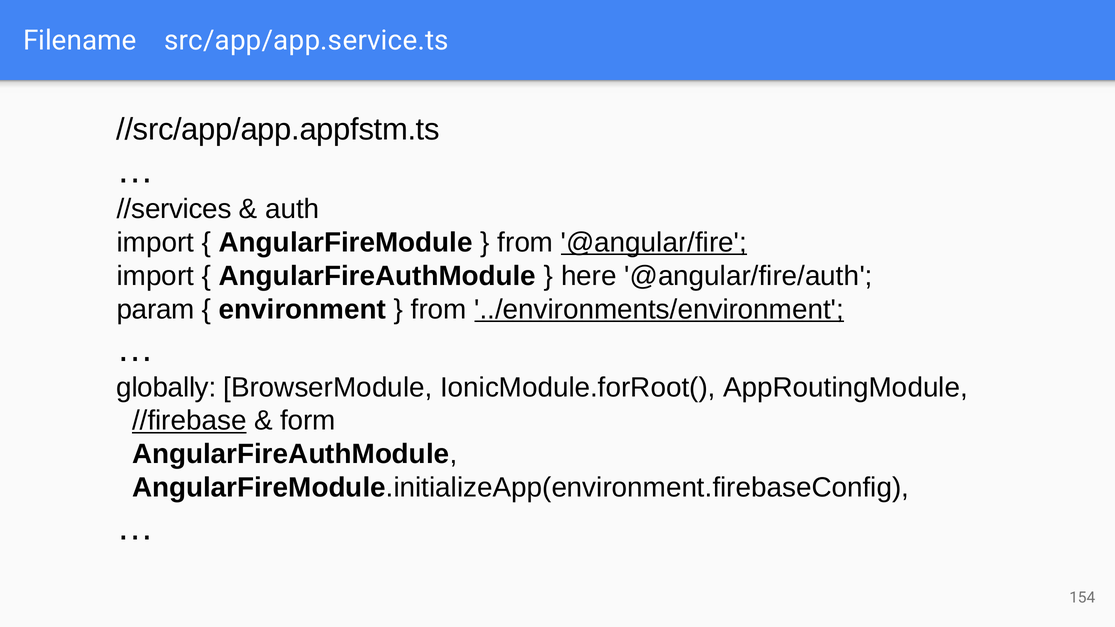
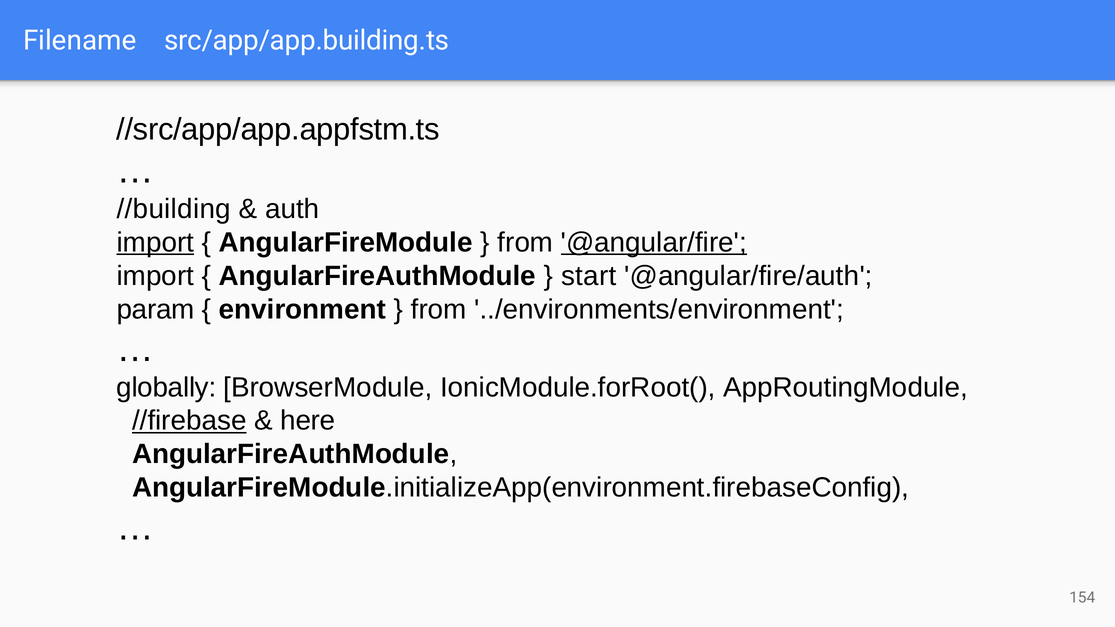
src/app/app.service.ts: src/app/app.service.ts -> src/app/app.building.ts (307, 41)
//services: //services -> //building (174, 209)
import underline: none -> present (155, 243)
here: here -> start (589, 276)
../environments/environment underline: present -> none (659, 309)
form: form -> here (308, 421)
